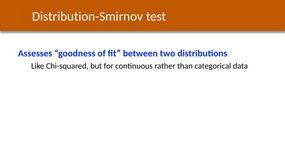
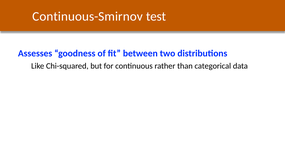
Distribution-Smirnov: Distribution-Smirnov -> Continuous-Smirnov (88, 16)
